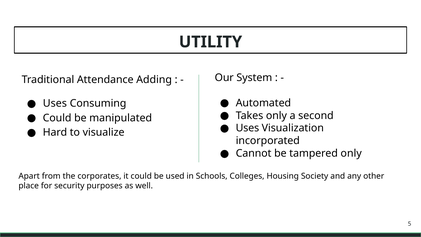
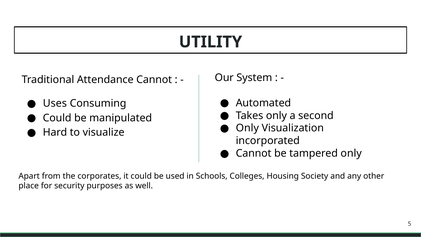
Attendance Adding: Adding -> Cannot (154, 79)
Uses: Uses -> Only (247, 128)
